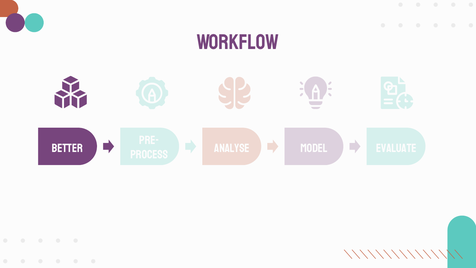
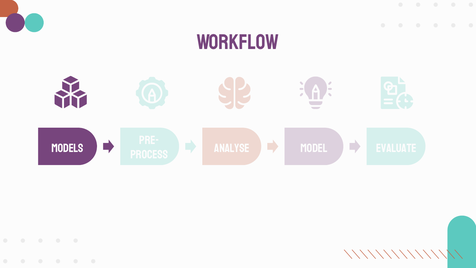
Better: Better -> Models (67, 148)
